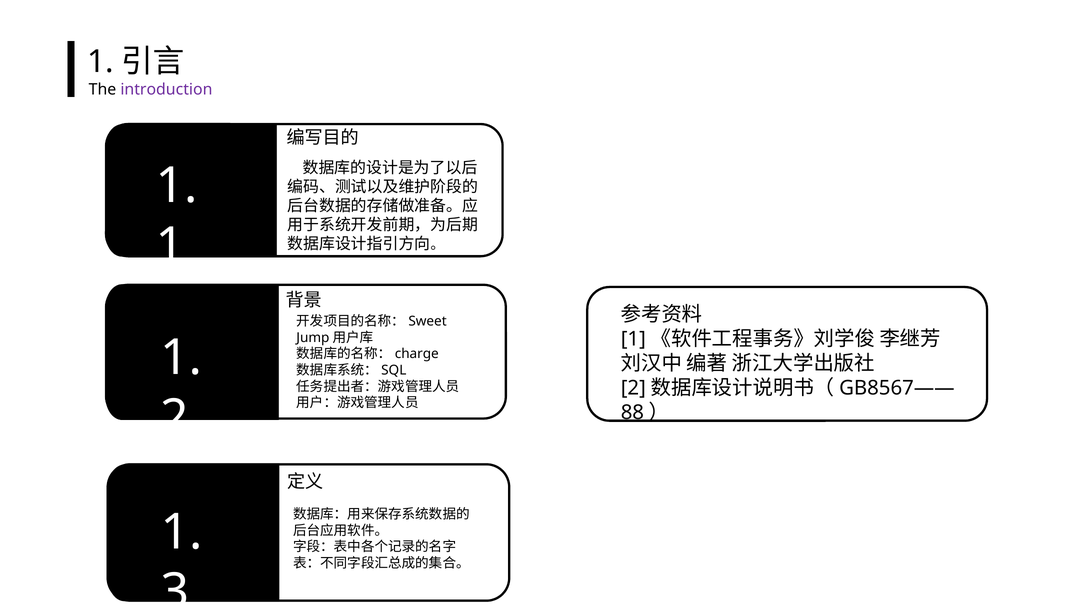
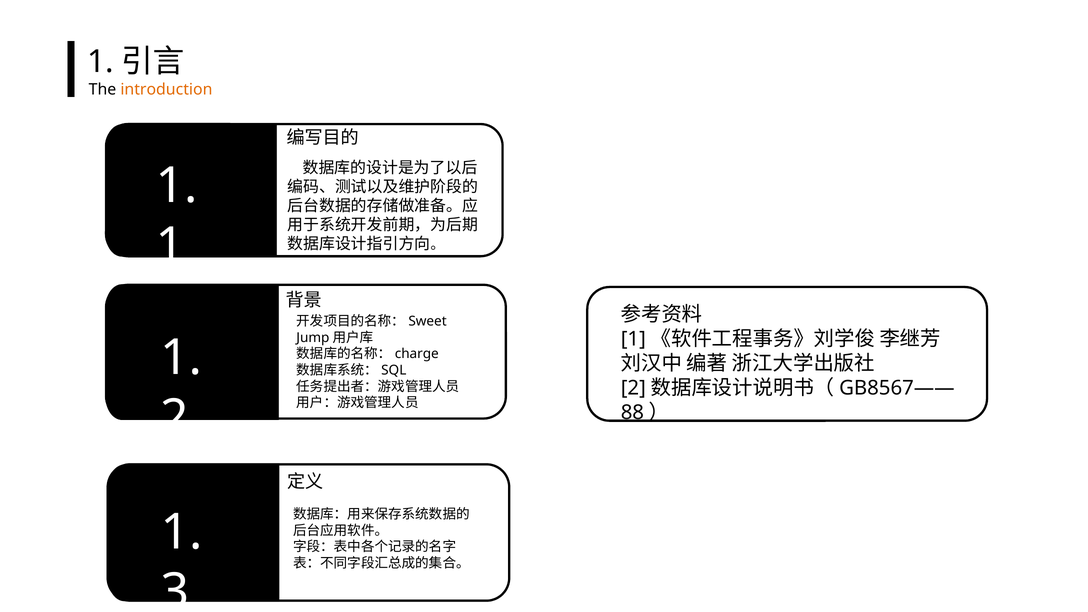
introduction colour: purple -> orange (166, 90)
